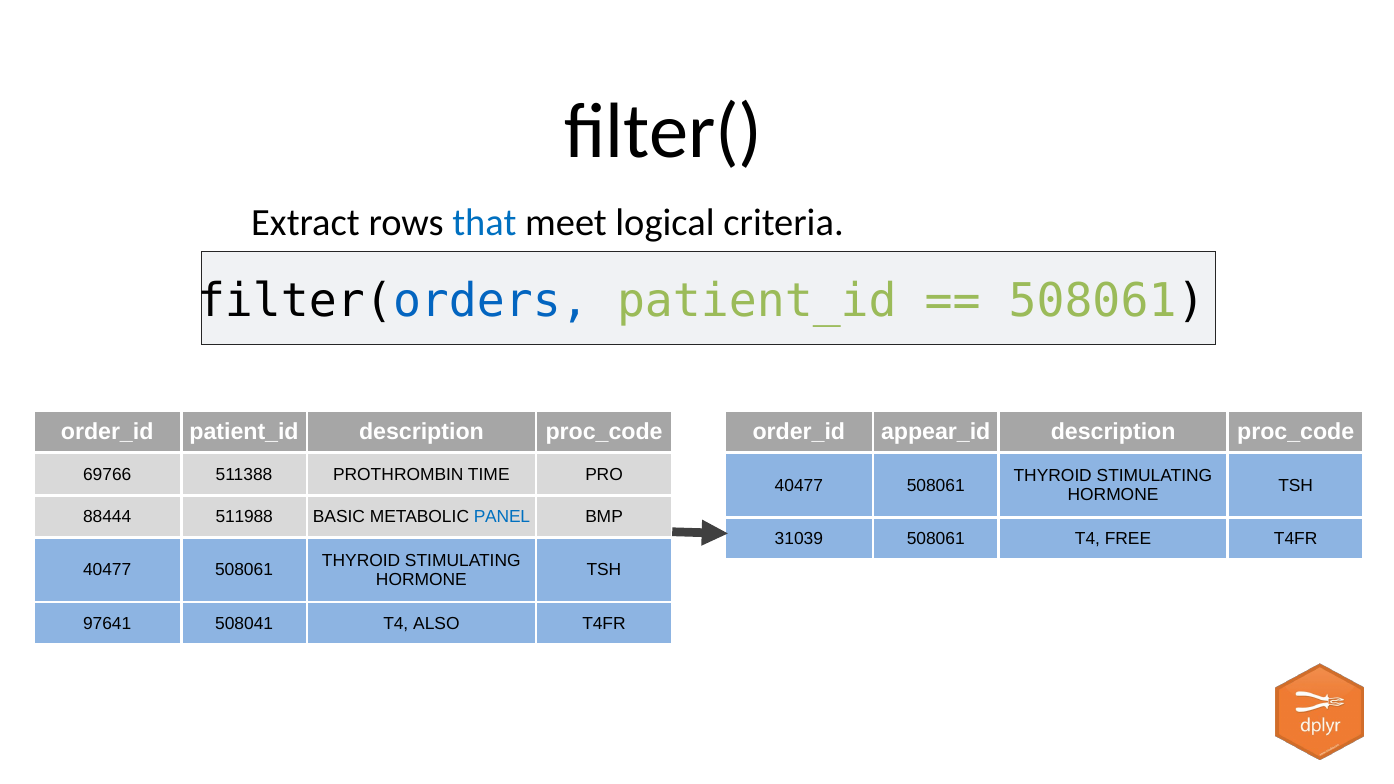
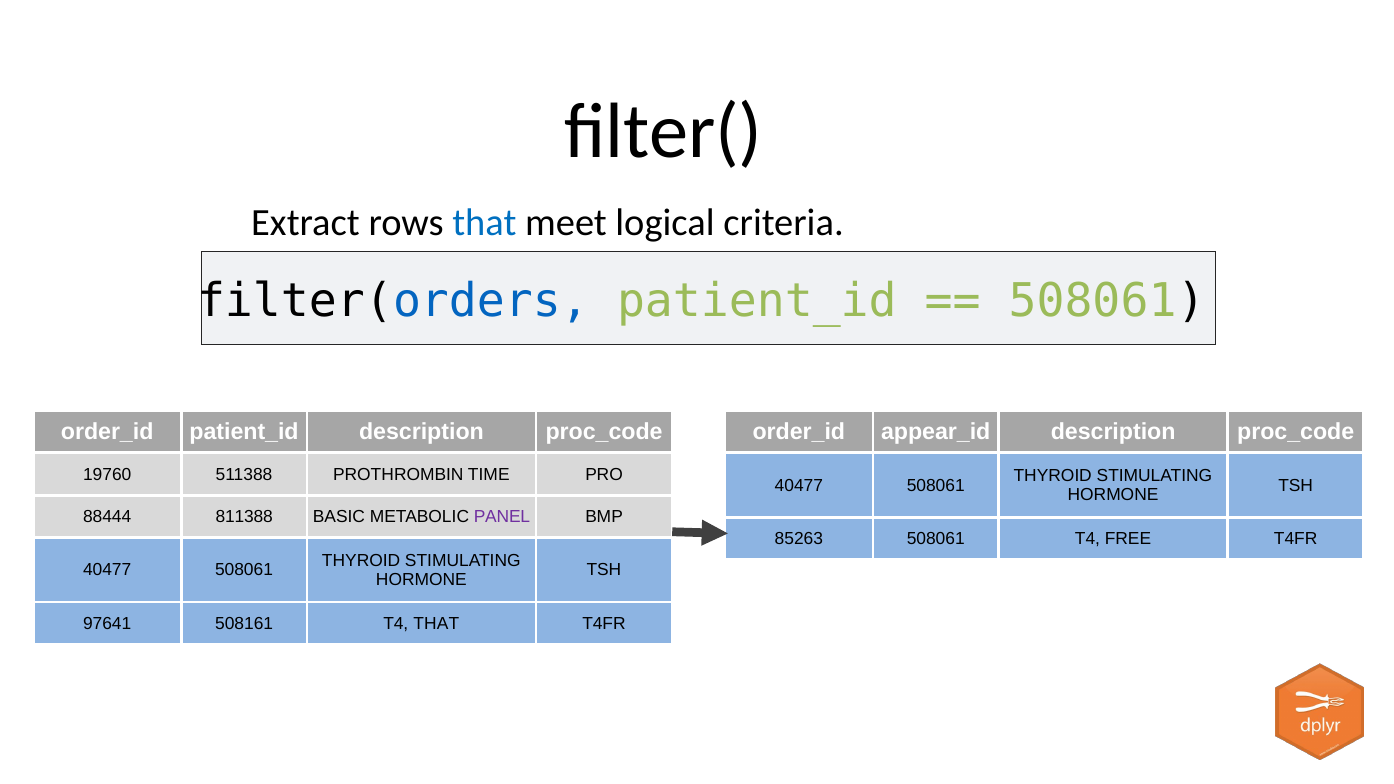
69766: 69766 -> 19760 (107, 474)
511988: 511988 -> 811388 (244, 517)
PANEL colour: blue -> purple (502, 517)
31039: 31039 -> 85263 (799, 539)
508041: 508041 -> 508161 (244, 624)
T4 ALSO: ALSO -> THAT (436, 624)
